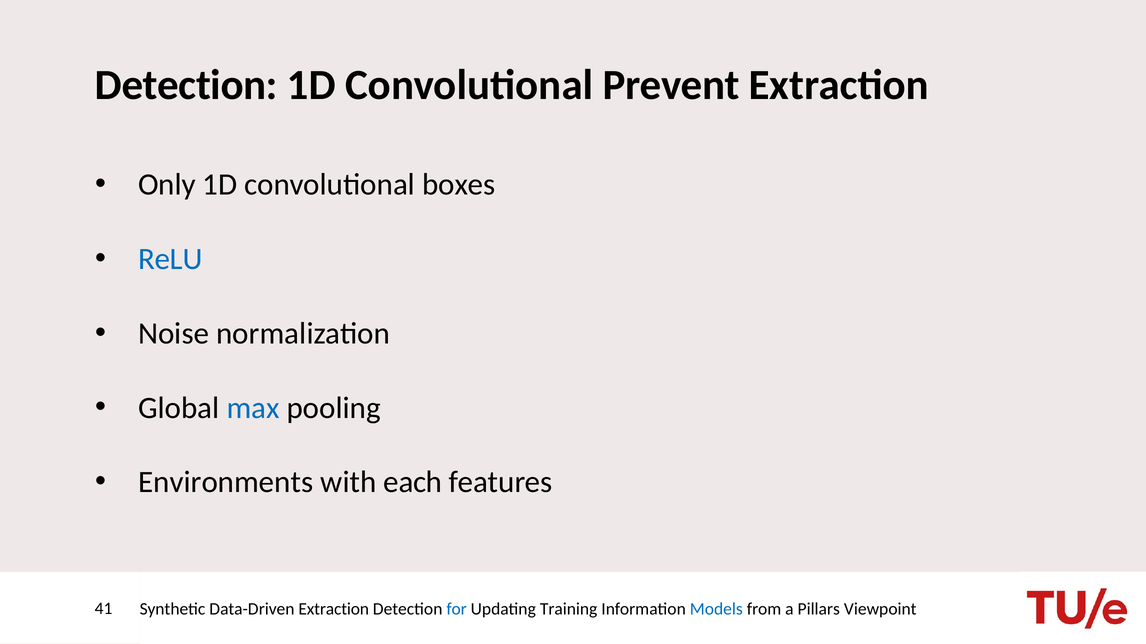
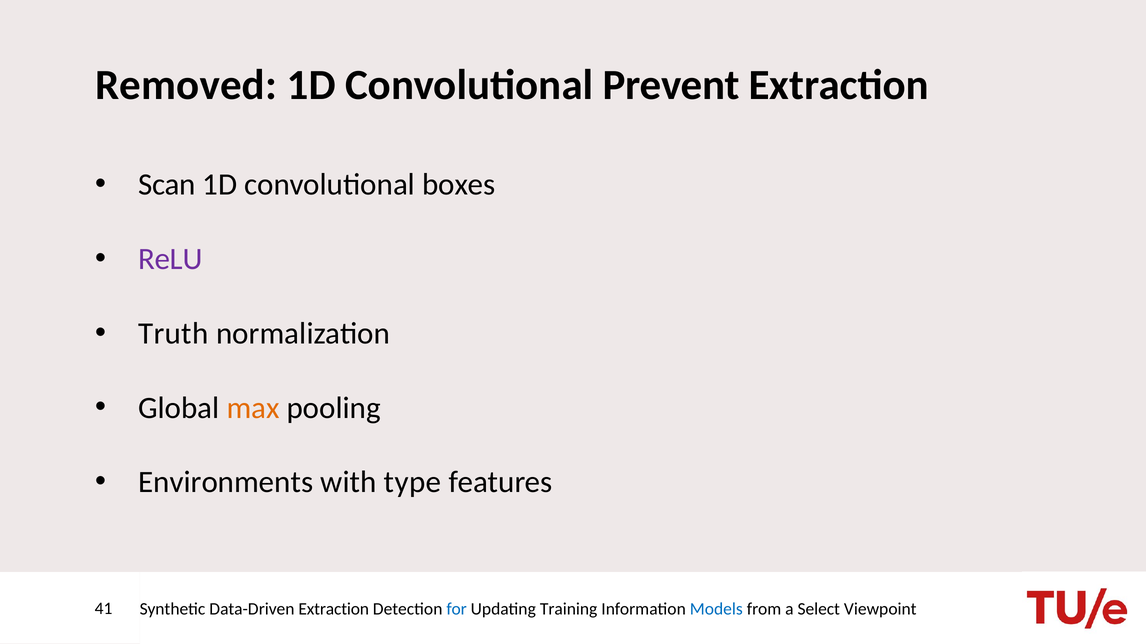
Detection: Detection -> Removed (186, 85)
Only: Only -> Scan (167, 185)
ReLU colour: blue -> purple (170, 259)
Noise: Noise -> Truth (173, 334)
max colour: blue -> orange (253, 408)
each: each -> type (413, 483)
Pillars: Pillars -> Select (819, 610)
